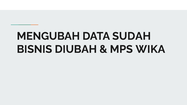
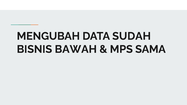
DIUBAH: DIUBAH -> BAWAH (76, 49)
WIKA: WIKA -> SAMA (150, 49)
